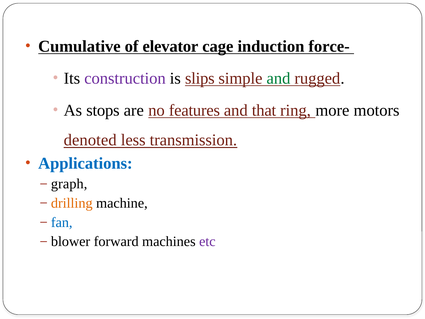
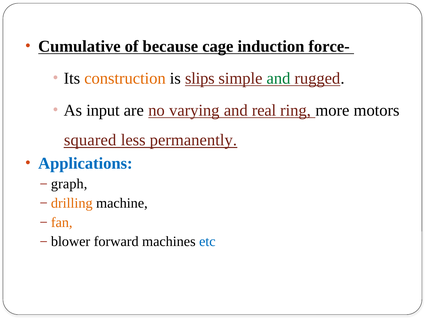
elevator: elevator -> because (170, 46)
construction colour: purple -> orange (125, 78)
stops: stops -> input (103, 110)
features: features -> varying (194, 110)
that: that -> real (264, 110)
denoted: denoted -> squared (90, 140)
transmission: transmission -> permanently (193, 140)
fan colour: blue -> orange (62, 222)
etc colour: purple -> blue (207, 241)
